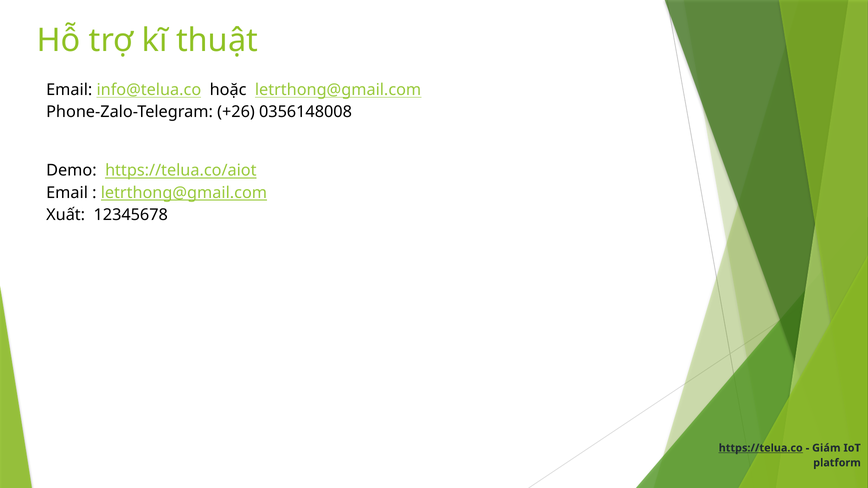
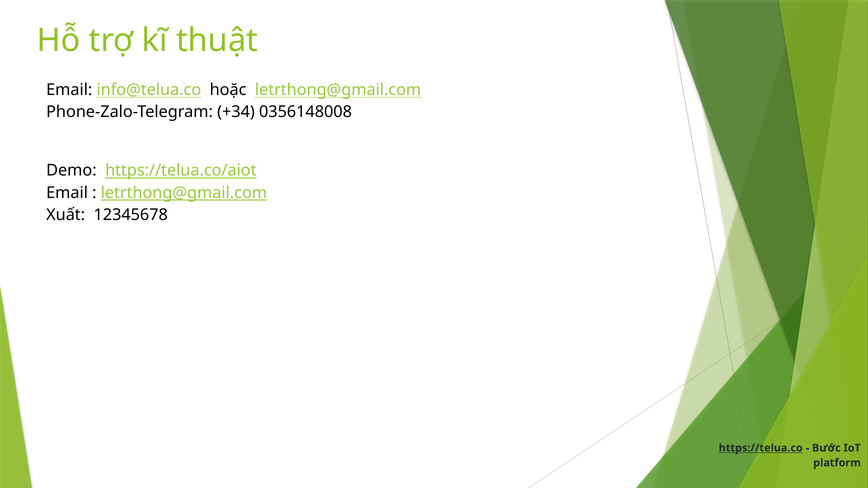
+26: +26 -> +34 (236, 112)
Giám: Giám -> Bước (826, 448)
